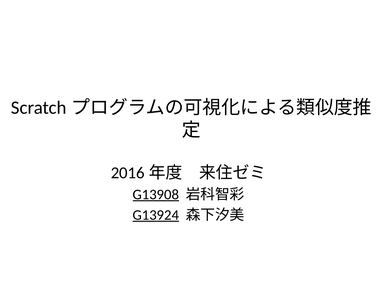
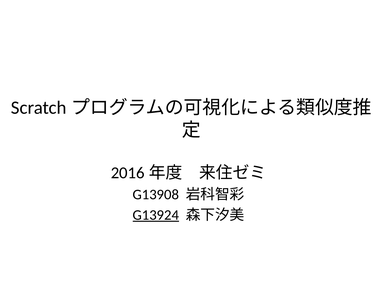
G13908 underline: present -> none (156, 195)
